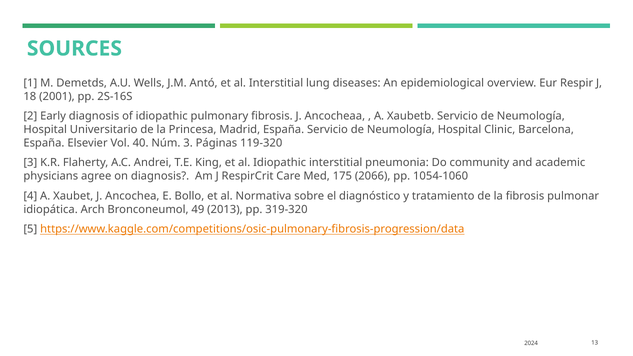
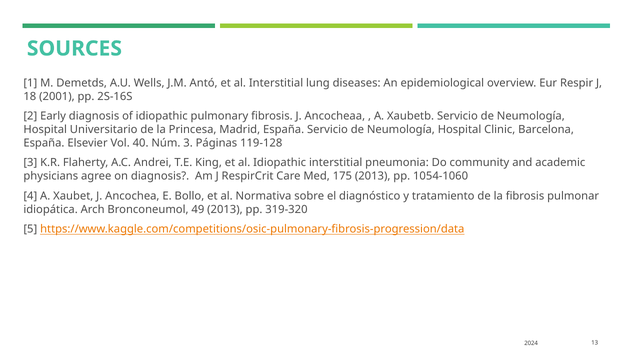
119-320: 119-320 -> 119-128 (261, 143)
175 2066: 2066 -> 2013 (373, 176)
